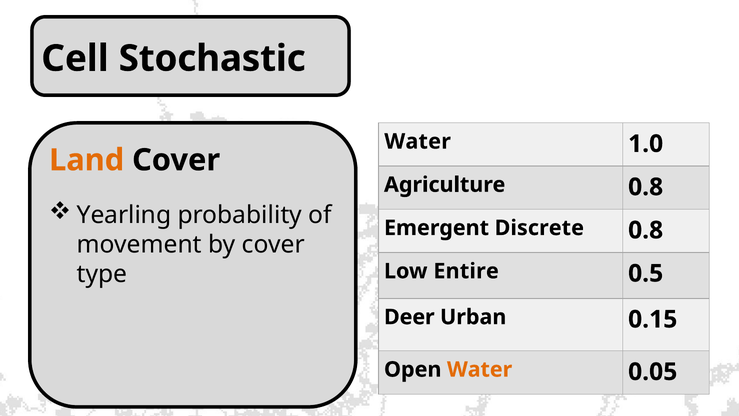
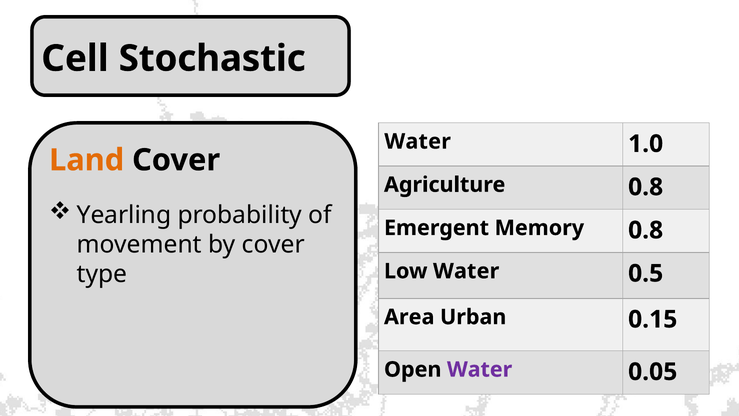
Discrete: Discrete -> Memory (539, 228)
Low Entire: Entire -> Water (466, 271)
Deer: Deer -> Area (409, 317)
Water colour: orange -> purple (480, 369)
